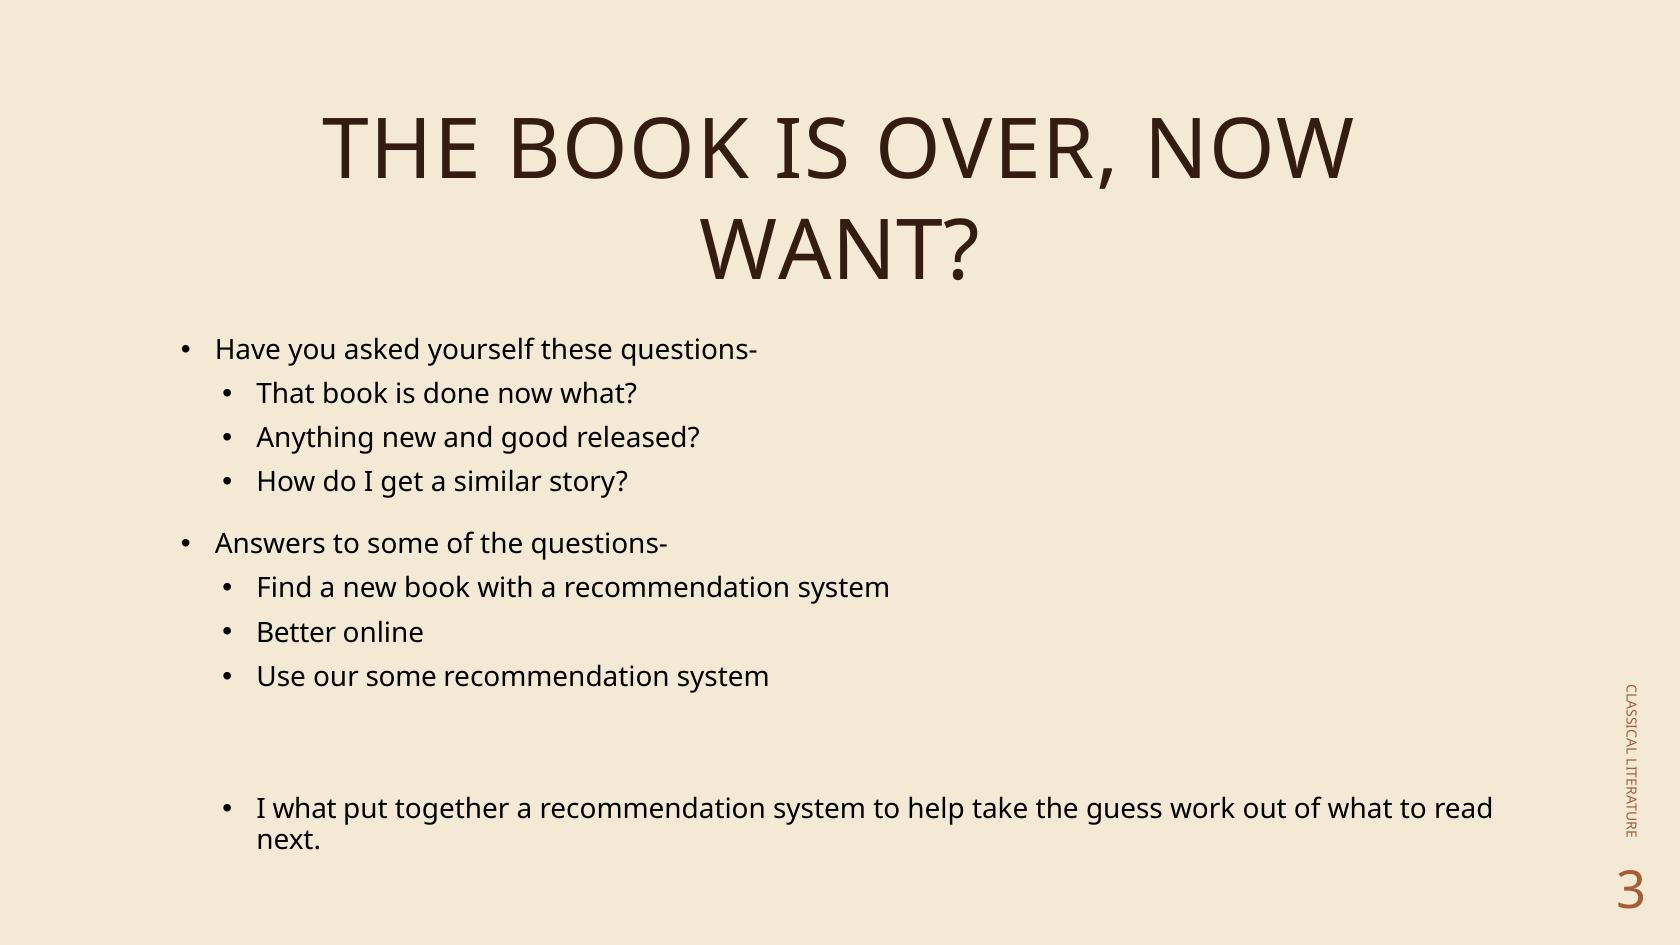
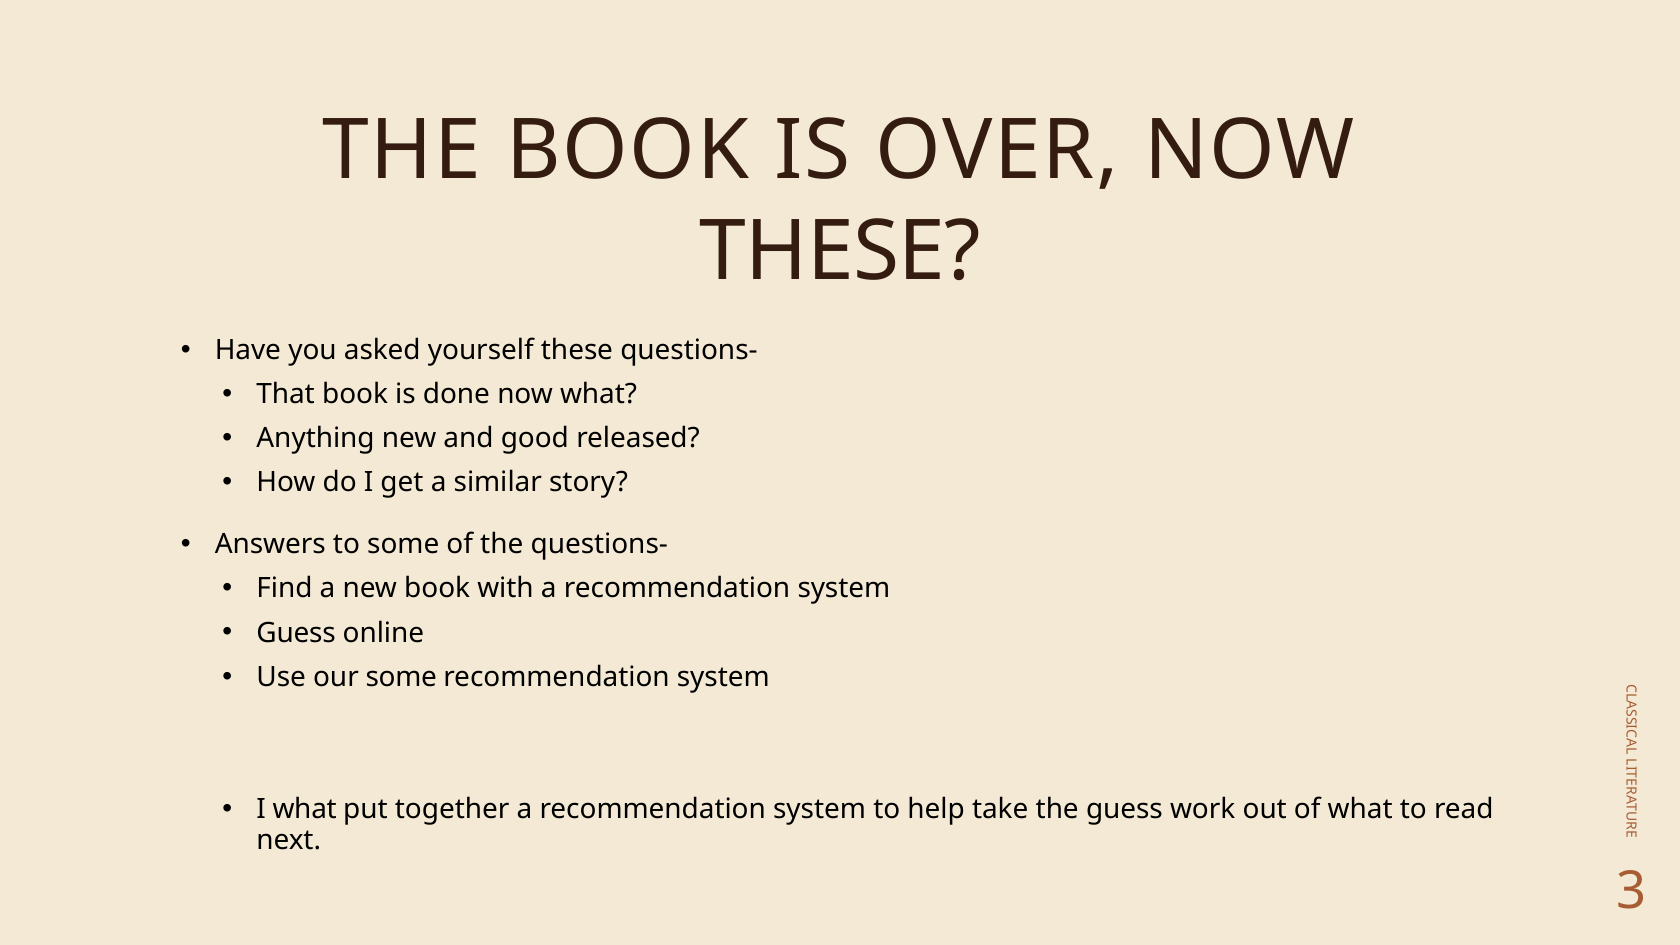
WANT: WANT -> THESE (840, 252)
Better: Better -> Guess (296, 633)
